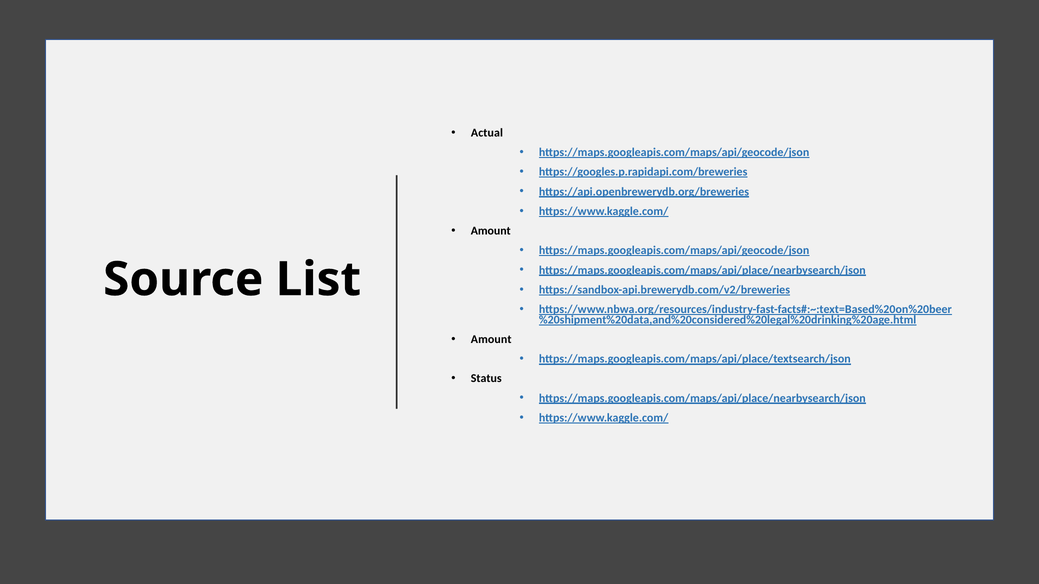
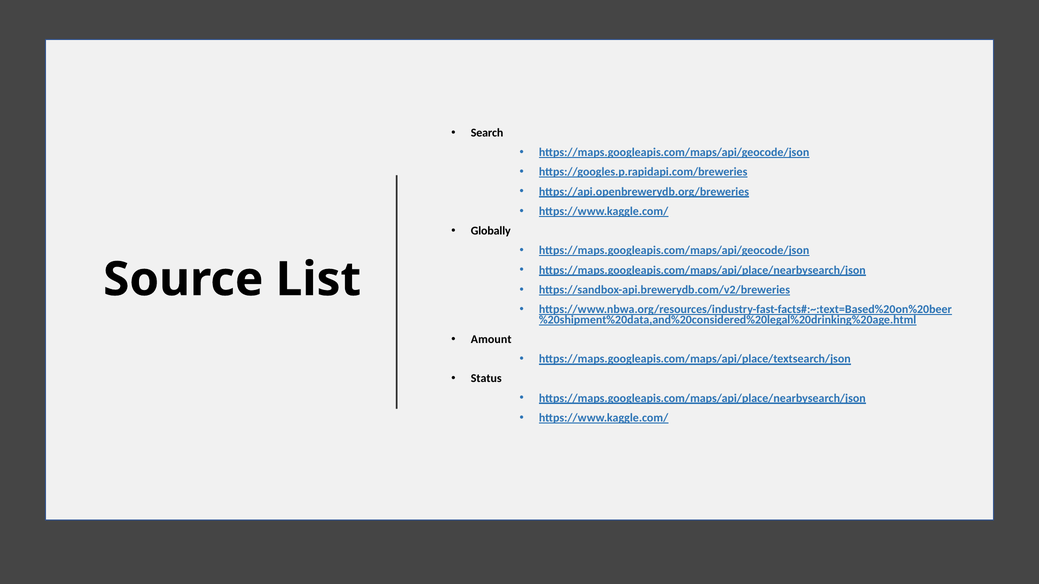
Actual: Actual -> Search (487, 133)
Amount: Amount -> Globally (491, 231)
